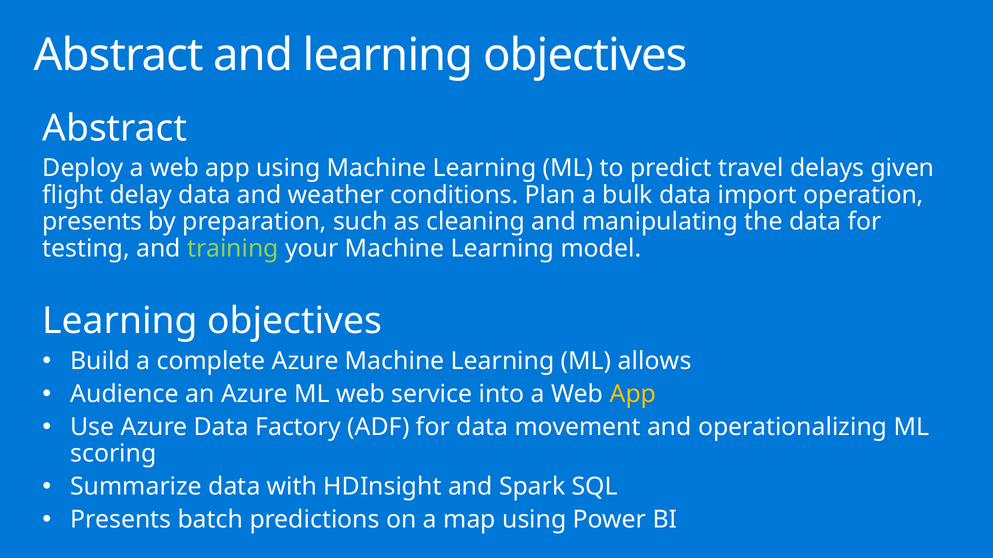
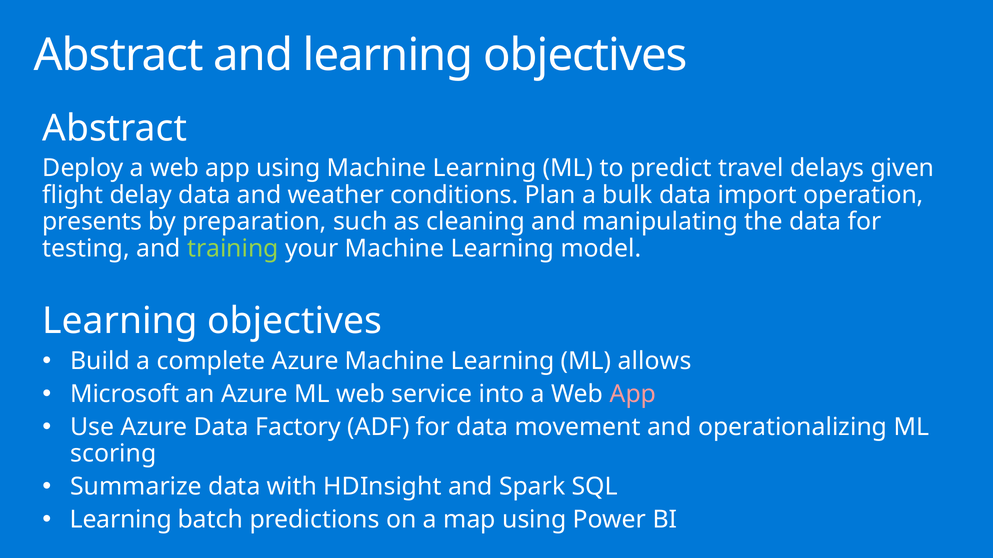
Audience: Audience -> Microsoft (125, 394)
App colour: yellow -> pink (633, 394)
Presents: Presents -> Learning (121, 520)
